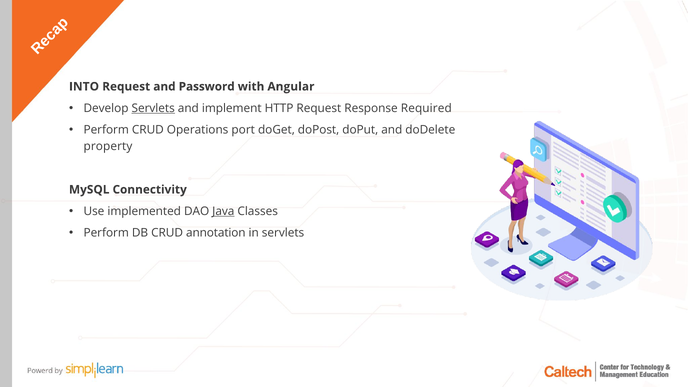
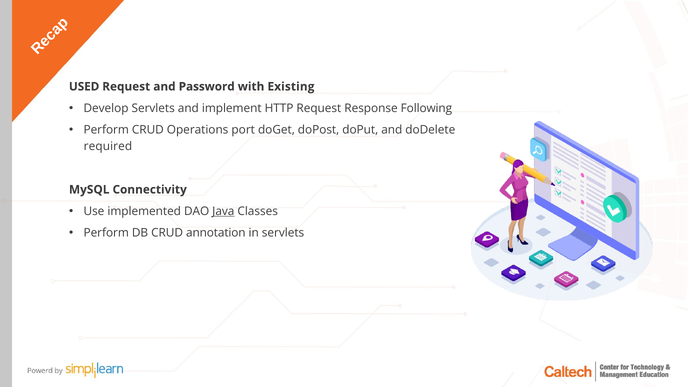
INTO: INTO -> USED (84, 87)
Angular: Angular -> Existing (291, 87)
Servlets underline: present -> none (153, 108)
Required: Required -> Following (426, 108)
property: property -> required (108, 146)
